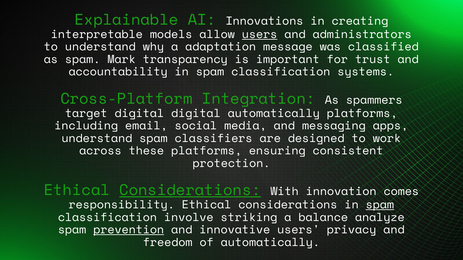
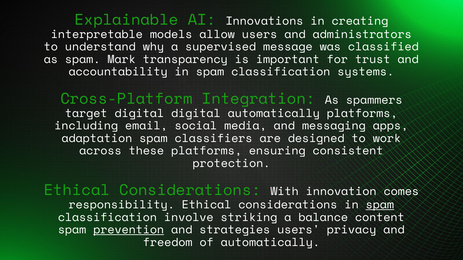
users underline: present -> none (260, 34)
adaptation: adaptation -> supervised (221, 47)
understand: understand -> adaptation (97, 138)
Considerations underline: present -> none (190, 191)
analyze: analyze -> content (380, 218)
innovative: innovative -> strategies (235, 230)
